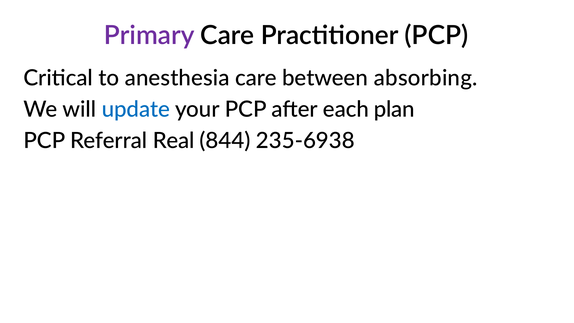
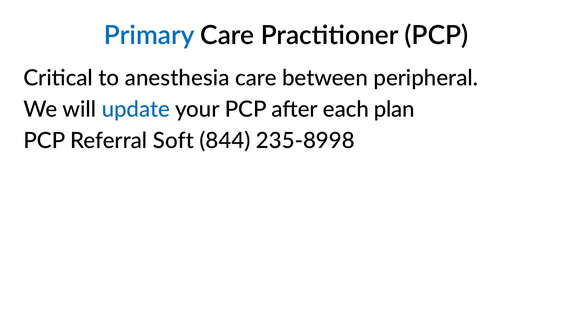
Primary colour: purple -> blue (149, 36)
absorbing: absorbing -> peripheral (426, 78)
Real: Real -> Soft (173, 141)
235-6938: 235-6938 -> 235-8998 (305, 141)
